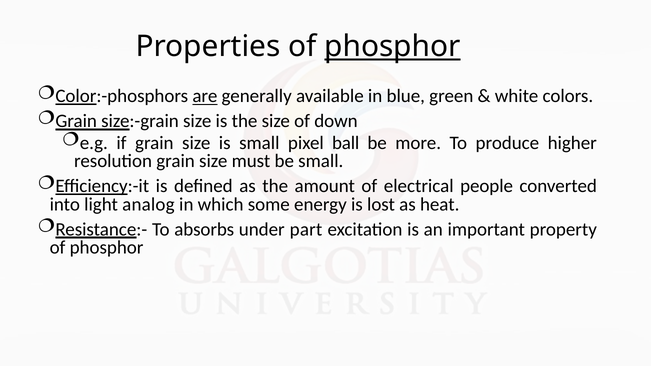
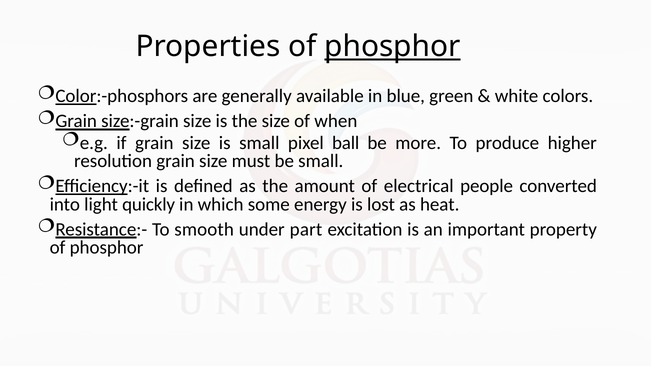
are underline: present -> none (205, 96)
down: down -> when (336, 121)
analog: analog -> quickly (149, 204)
absorbs: absorbs -> smooth (204, 229)
